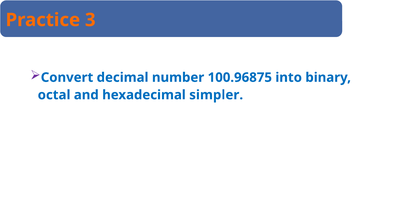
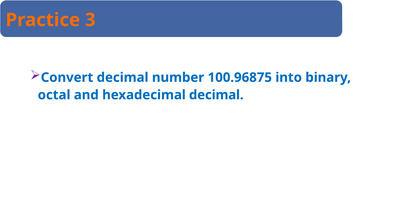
hexadecimal simpler: simpler -> decimal (216, 95)
